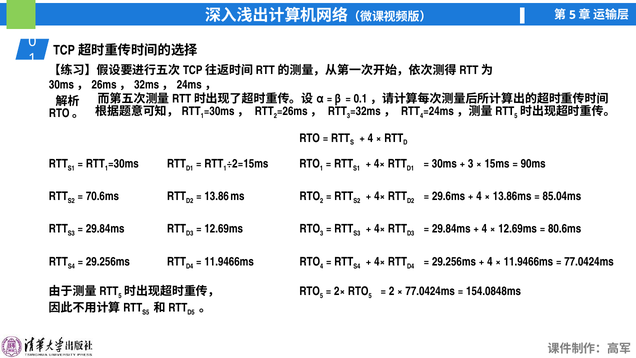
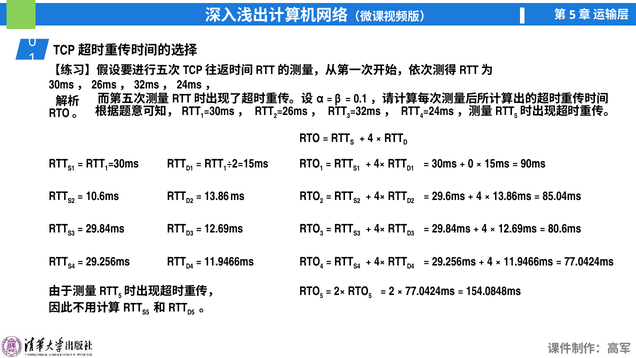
3: 3 -> 0 (471, 164)
70.6ms: 70.6ms -> 10.6ms (102, 196)
